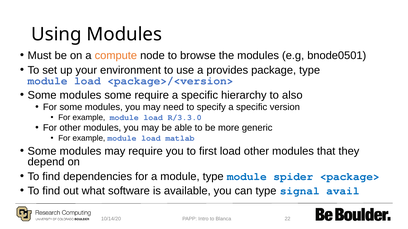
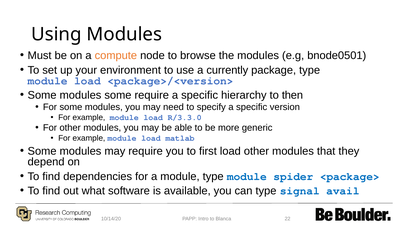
provides: provides -> currently (227, 70)
also: also -> then (292, 96)
